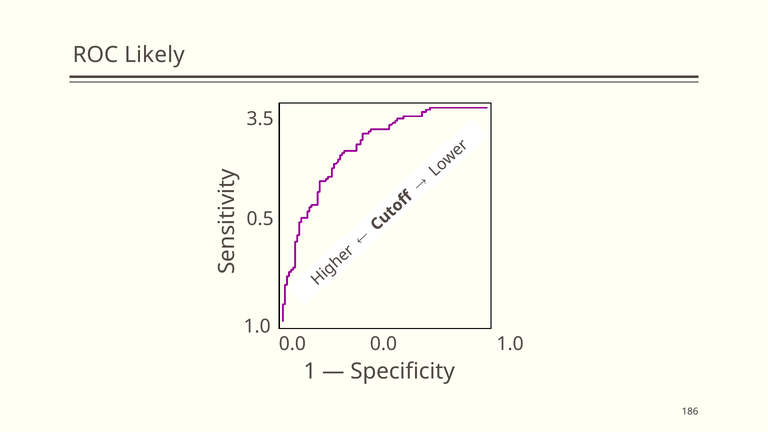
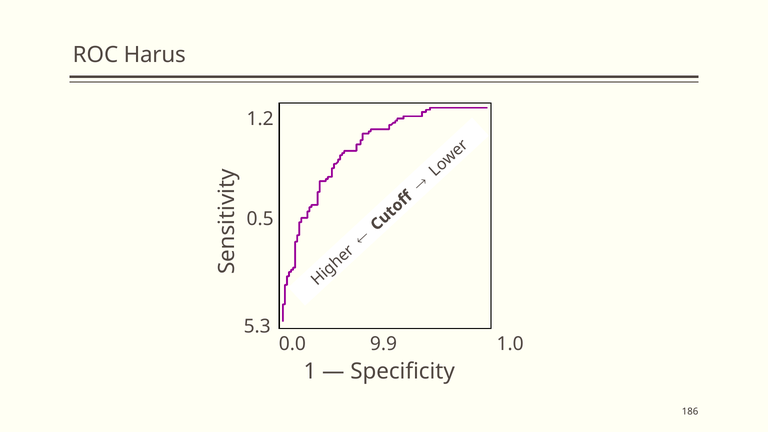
Likely: Likely -> Harus (155, 55)
3.5: 3.5 -> 1.2 (260, 119)
1.0: 1.0 -> 5.3 (257, 326)
0.0 0.0: 0.0 -> 9.9 (383, 344)
